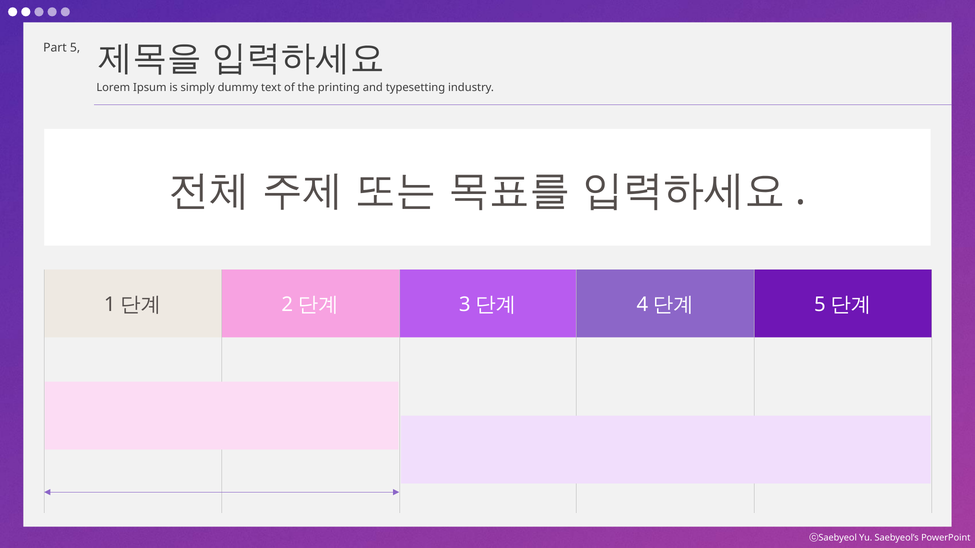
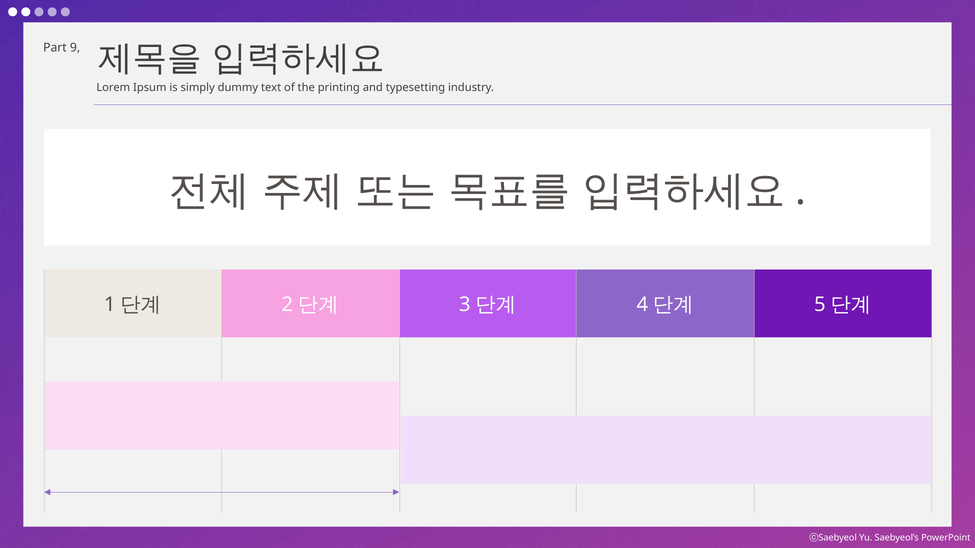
5: 5 -> 9 (75, 48)
